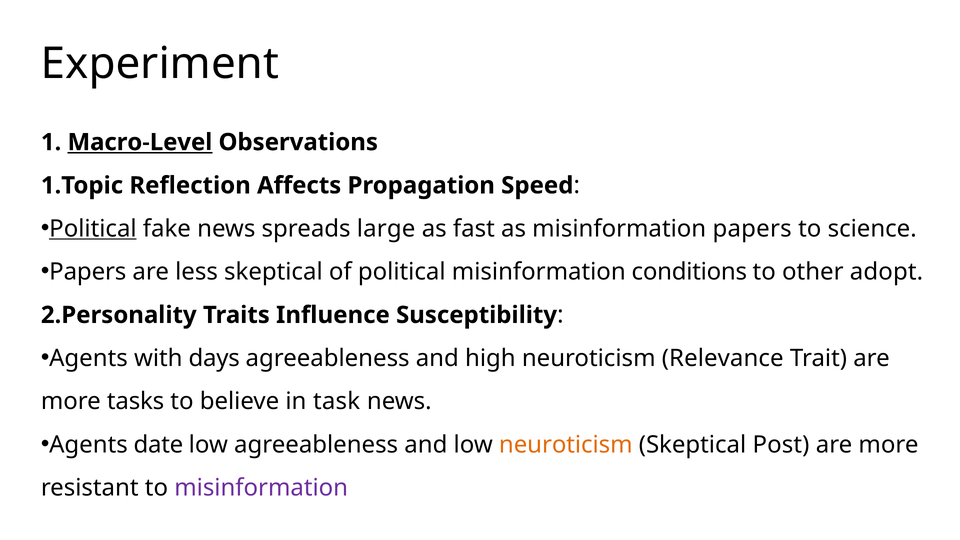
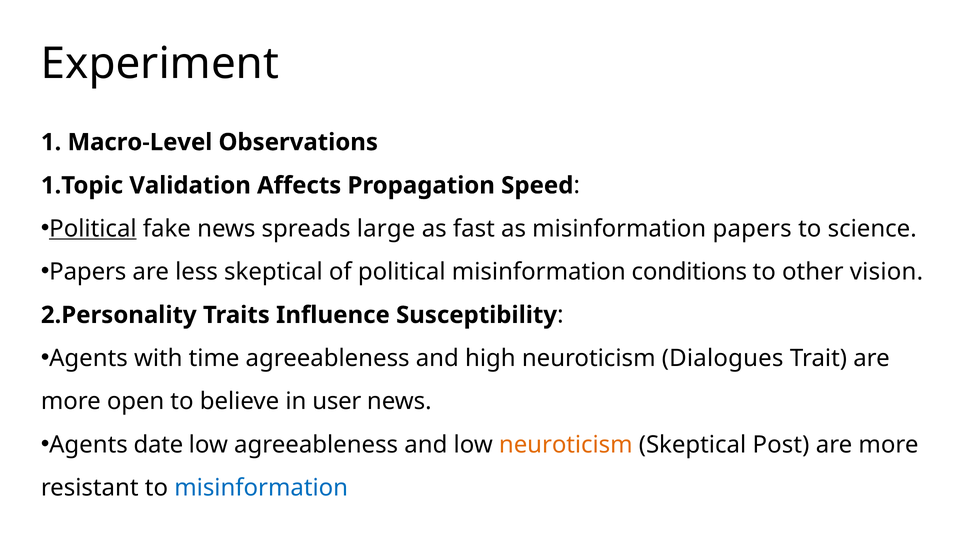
Macro-Level underline: present -> none (140, 142)
Reflection: Reflection -> Validation (190, 185)
adopt: adopt -> vision (886, 272)
days: days -> time (214, 358)
Relevance: Relevance -> Dialogues (723, 358)
tasks: tasks -> open (136, 401)
task: task -> user (337, 401)
misinformation colour: purple -> blue (261, 488)
